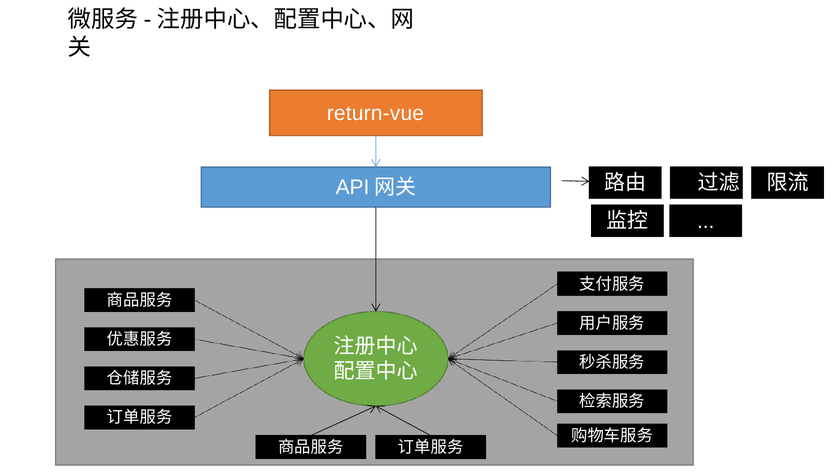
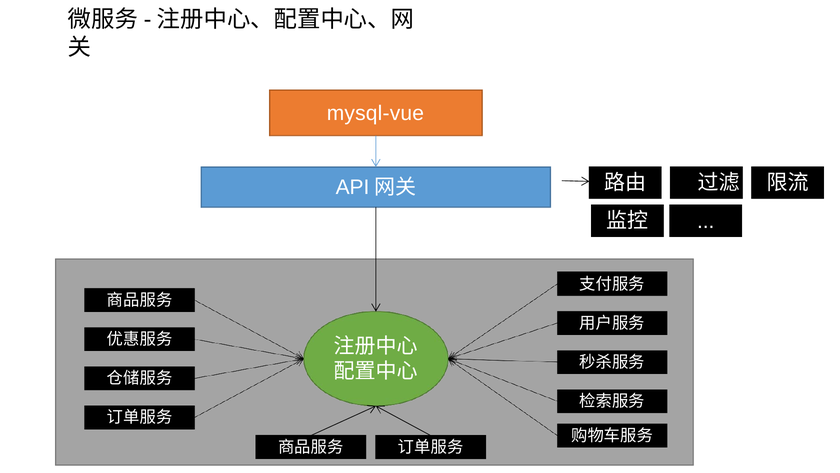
return-vue: return-vue -> mysql-vue (375, 113)
